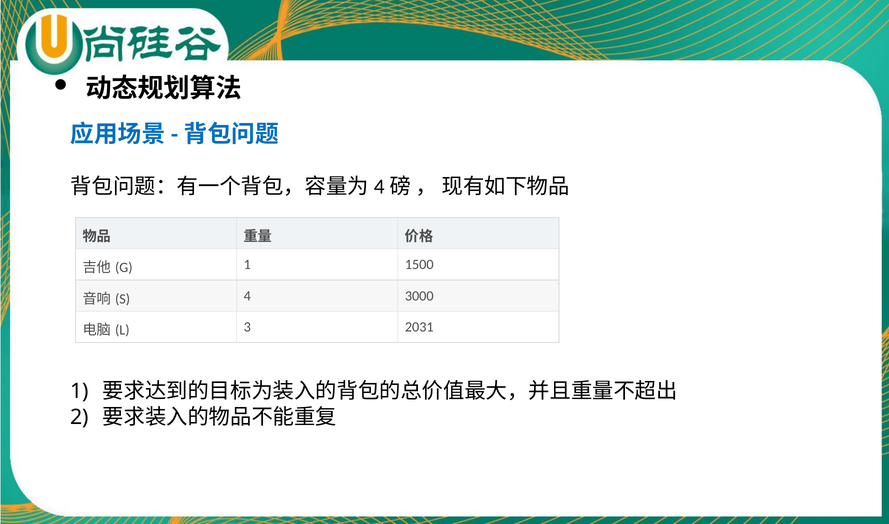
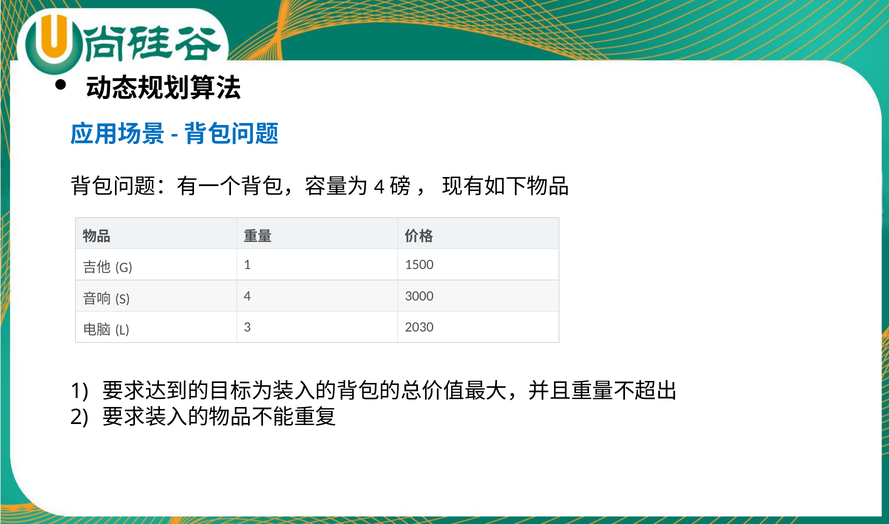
2031: 2031 -> 2030 (419, 327)
